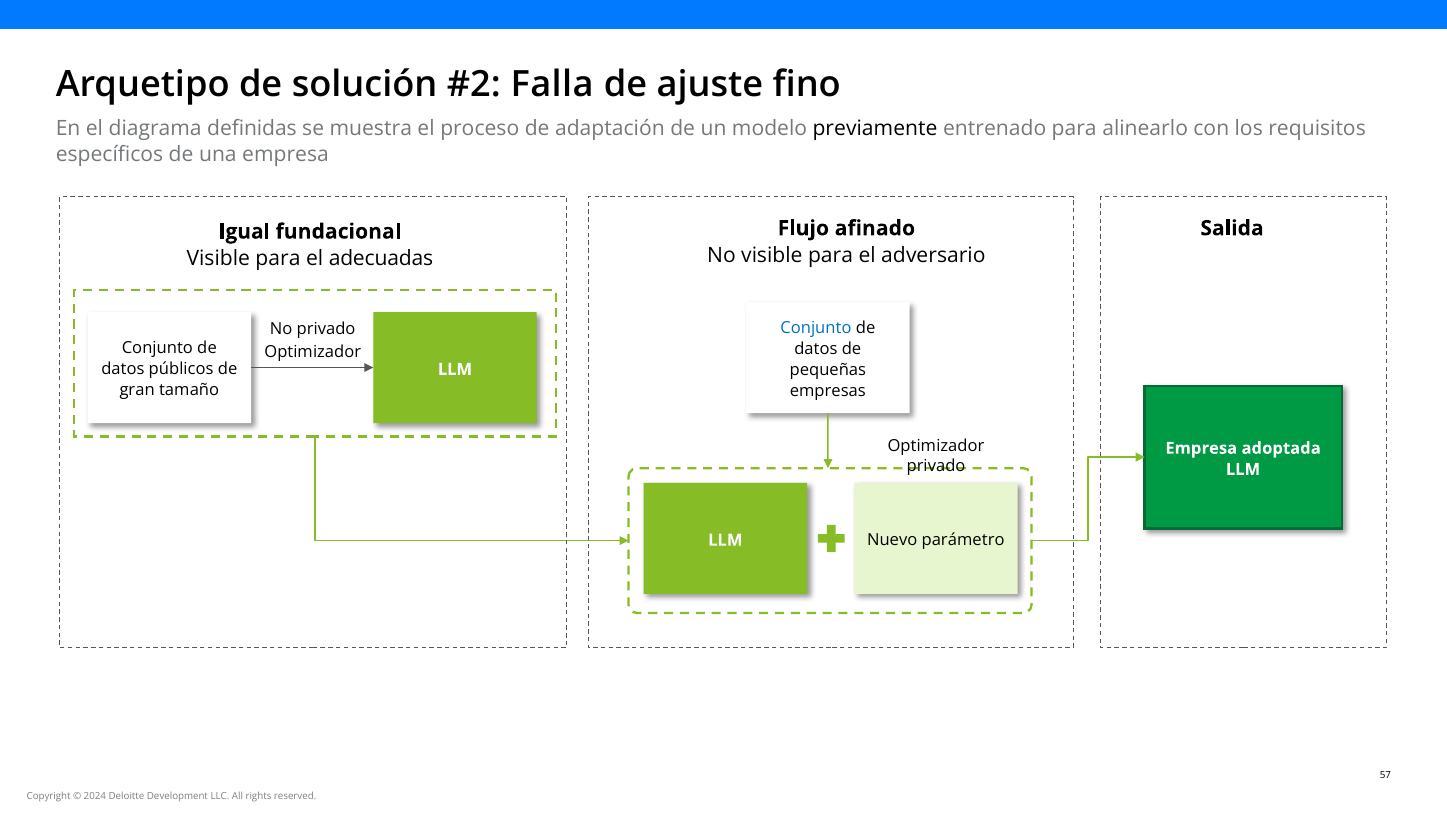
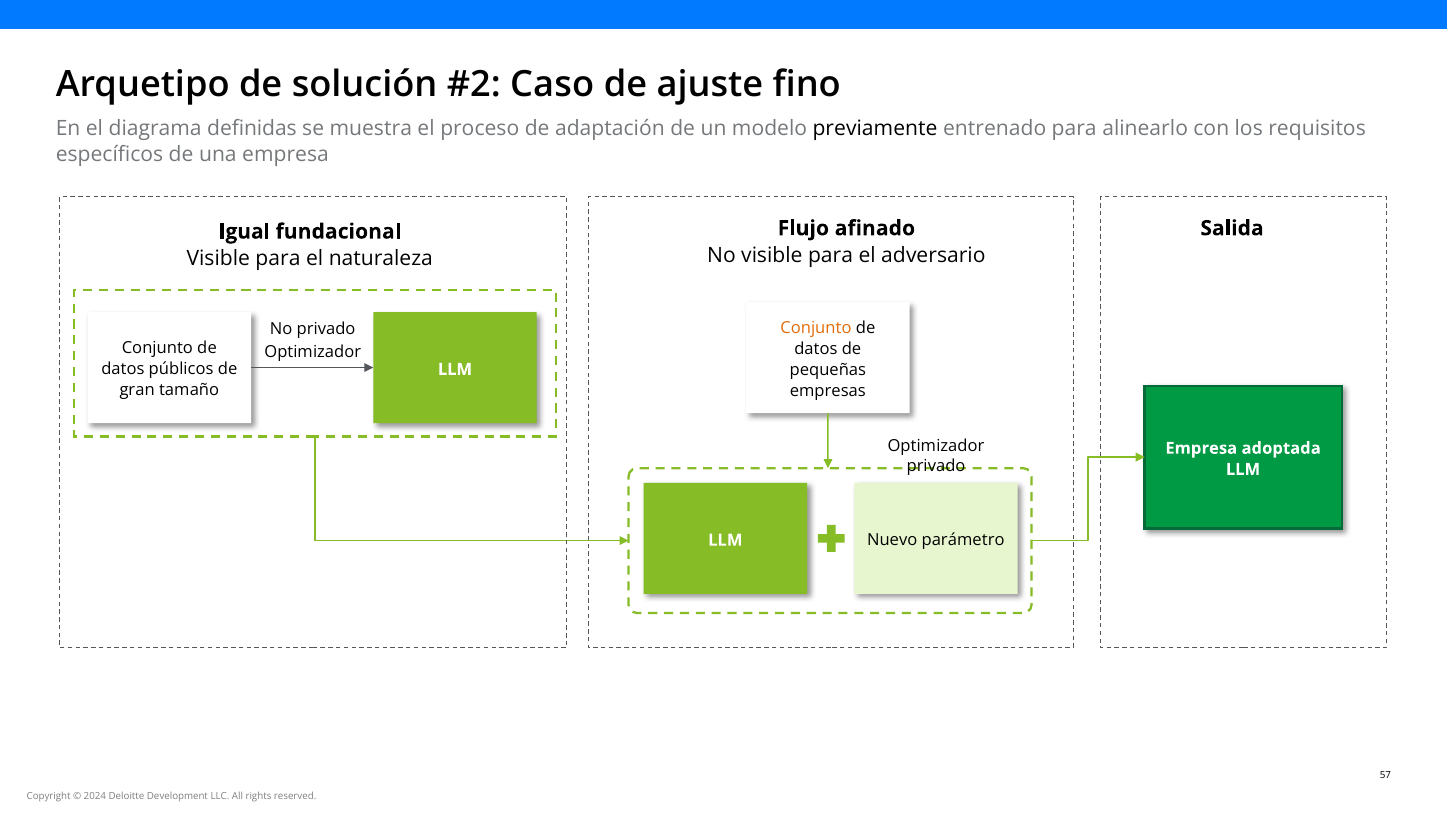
Falla: Falla -> Caso (552, 85)
adecuadas: adecuadas -> naturaleza (381, 258)
Conjunto colour: blue -> orange (816, 328)
